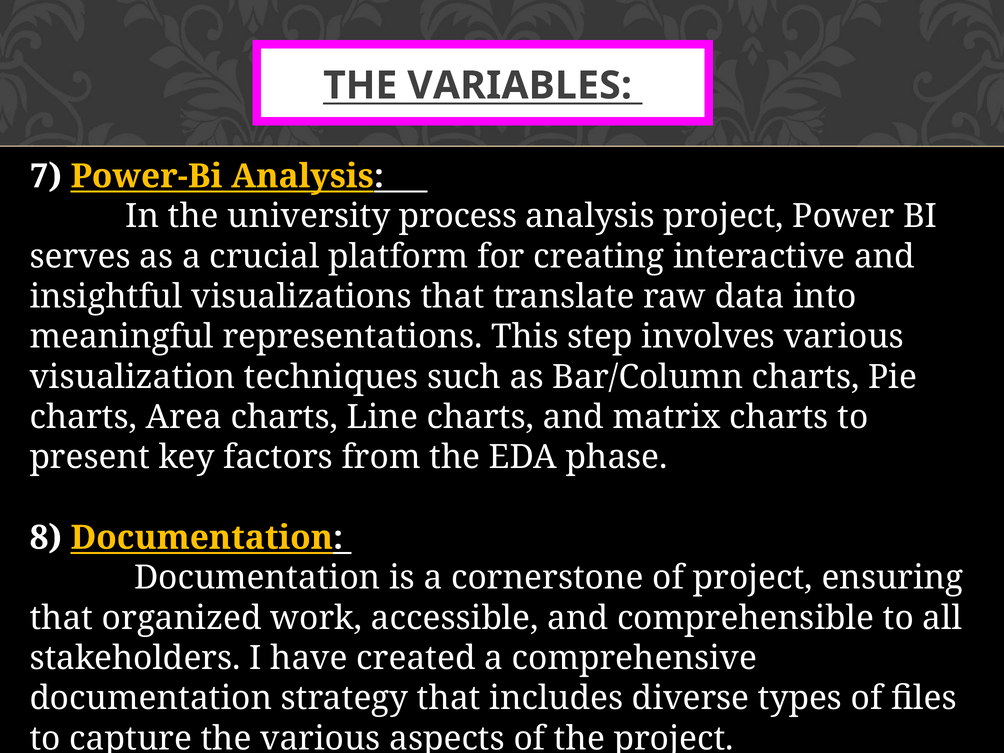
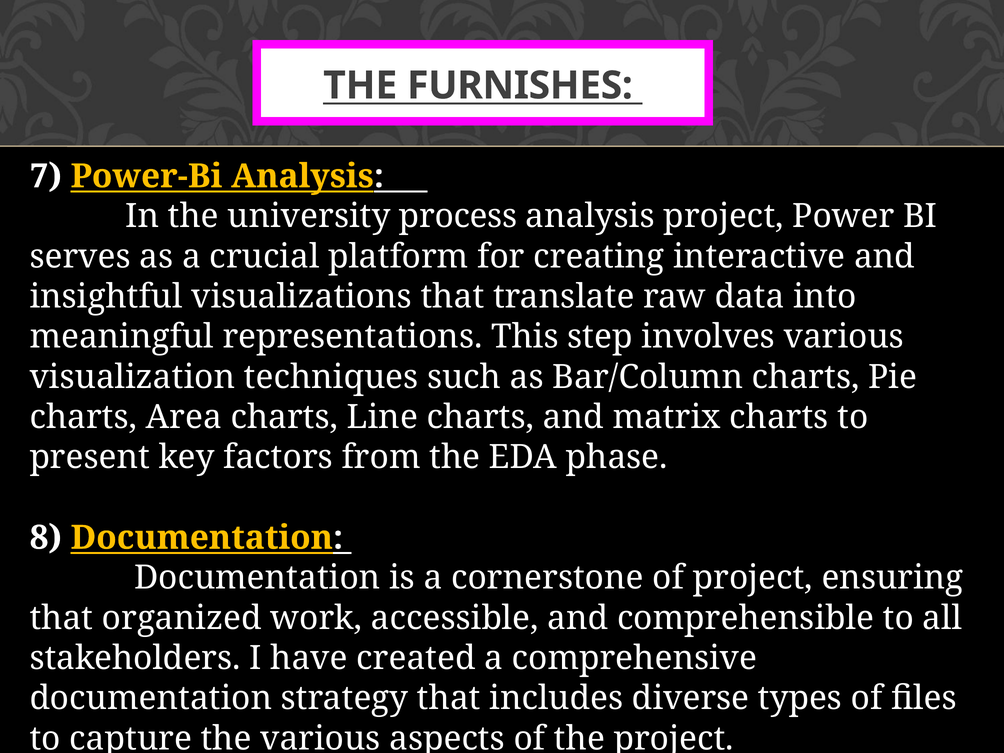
VARIABLES: VARIABLES -> FURNISHES (520, 86)
